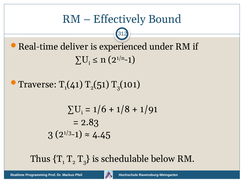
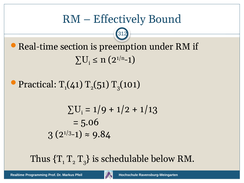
deliver: deliver -> section (74, 47)
experienced: experienced -> preemption (123, 47)
Traverse: Traverse -> Practical (37, 84)
1/6: 1/6 -> 1/9 (100, 109)
1/8: 1/8 -> 1/2 (123, 109)
1/91: 1/91 -> 1/13 (149, 109)
2.83: 2.83 -> 5.06 (90, 122)
4.45: 4.45 -> 9.84 (102, 134)
